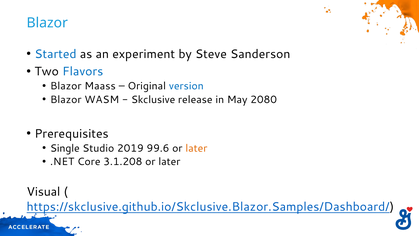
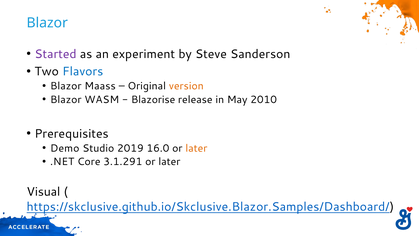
Started colour: blue -> purple (55, 54)
version colour: blue -> orange (186, 86)
Skclusive: Skclusive -> Blazorise (153, 99)
2080: 2080 -> 2010 (264, 99)
Single: Single -> Demo (65, 148)
99.6: 99.6 -> 16.0 (158, 148)
3.1.208: 3.1.208 -> 3.1.291 (123, 161)
